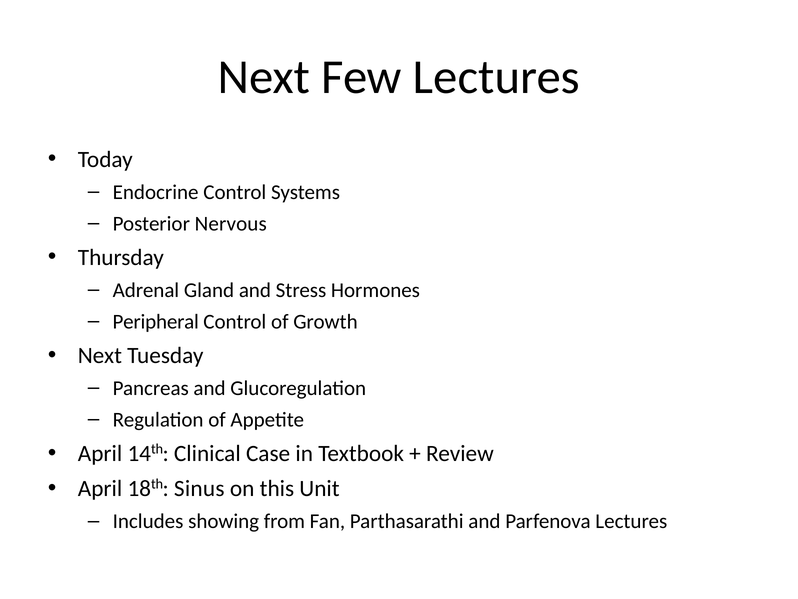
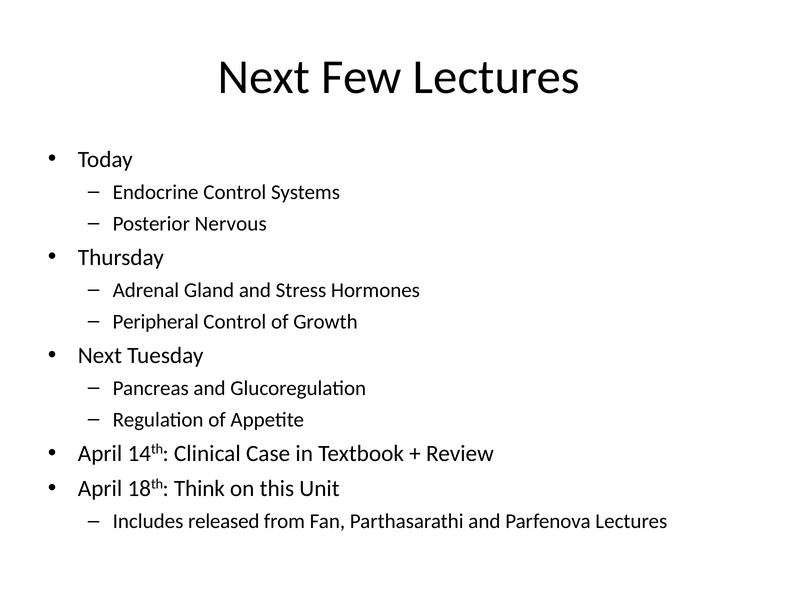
Sinus: Sinus -> Think (199, 488)
showing: showing -> released (224, 521)
